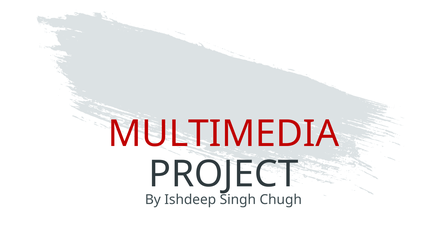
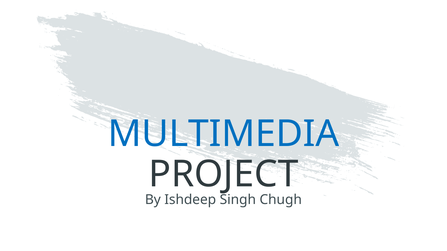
MULTIMEDIA colour: red -> blue (224, 134)
